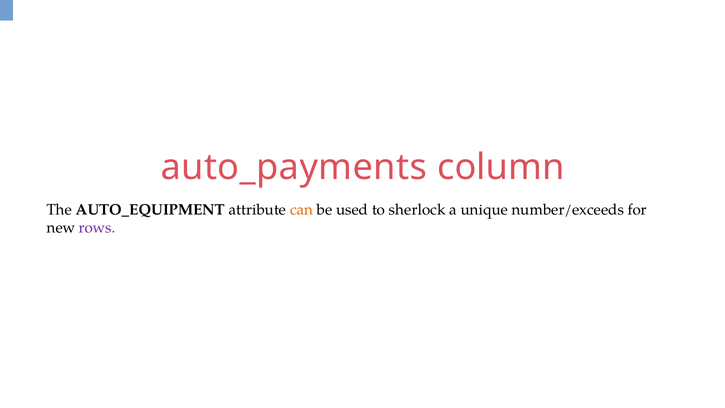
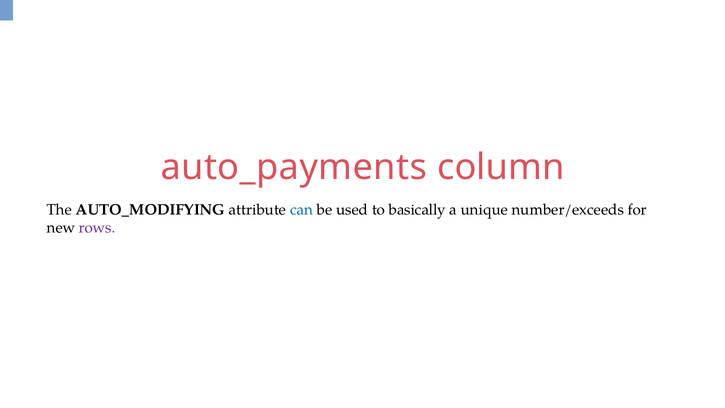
AUTO_EQUIPMENT: AUTO_EQUIPMENT -> AUTO_MODIFYING (150, 209)
can colour: orange -> blue (302, 209)
sherlock: sherlock -> basically (417, 209)
